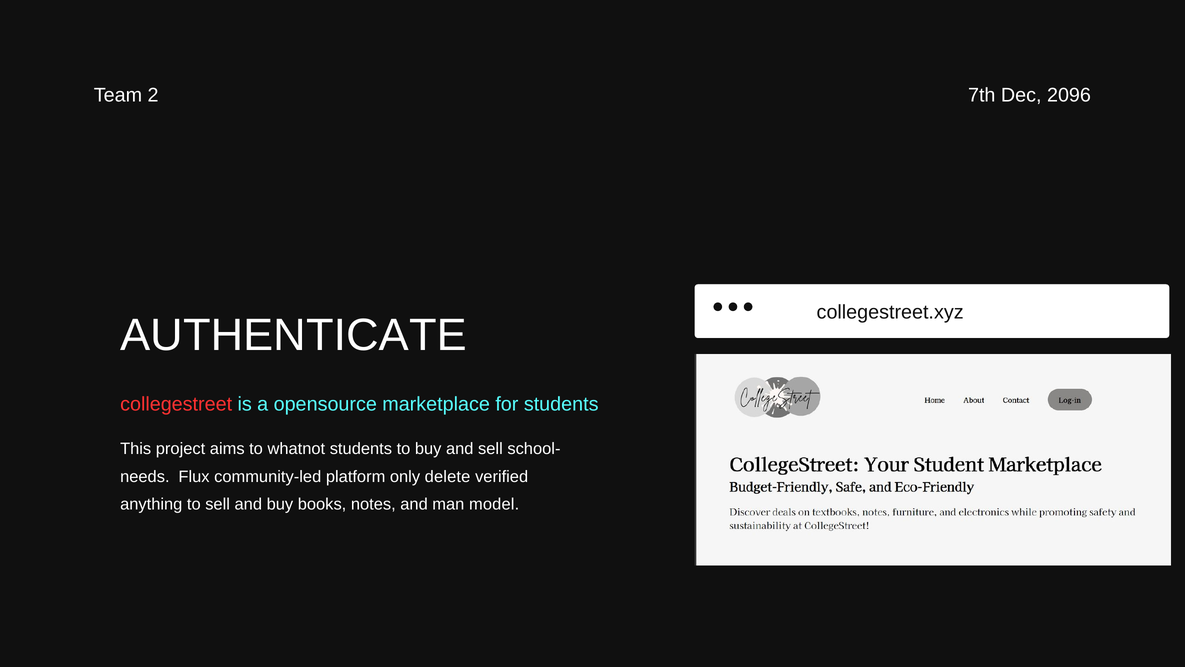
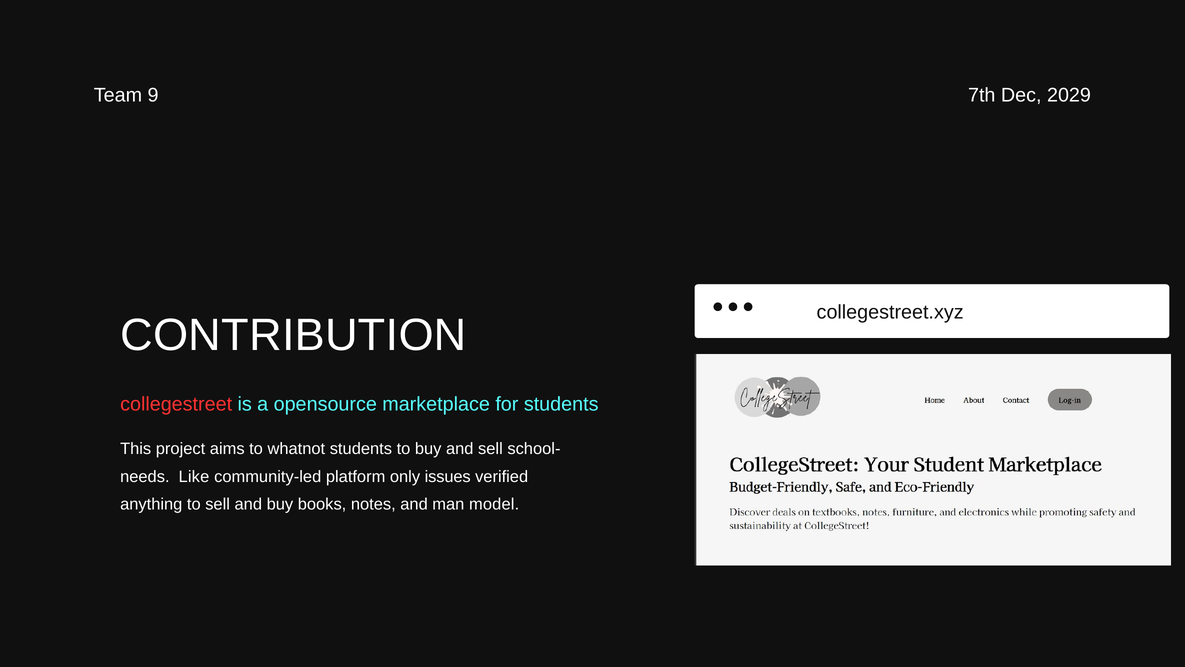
2: 2 -> 9 (153, 95)
2096: 2096 -> 2029 (1069, 95)
AUTHENTICATE: AUTHENTICATE -> CONTRIBUTION (293, 335)
Flux: Flux -> Like (194, 476)
delete: delete -> issues (448, 476)
